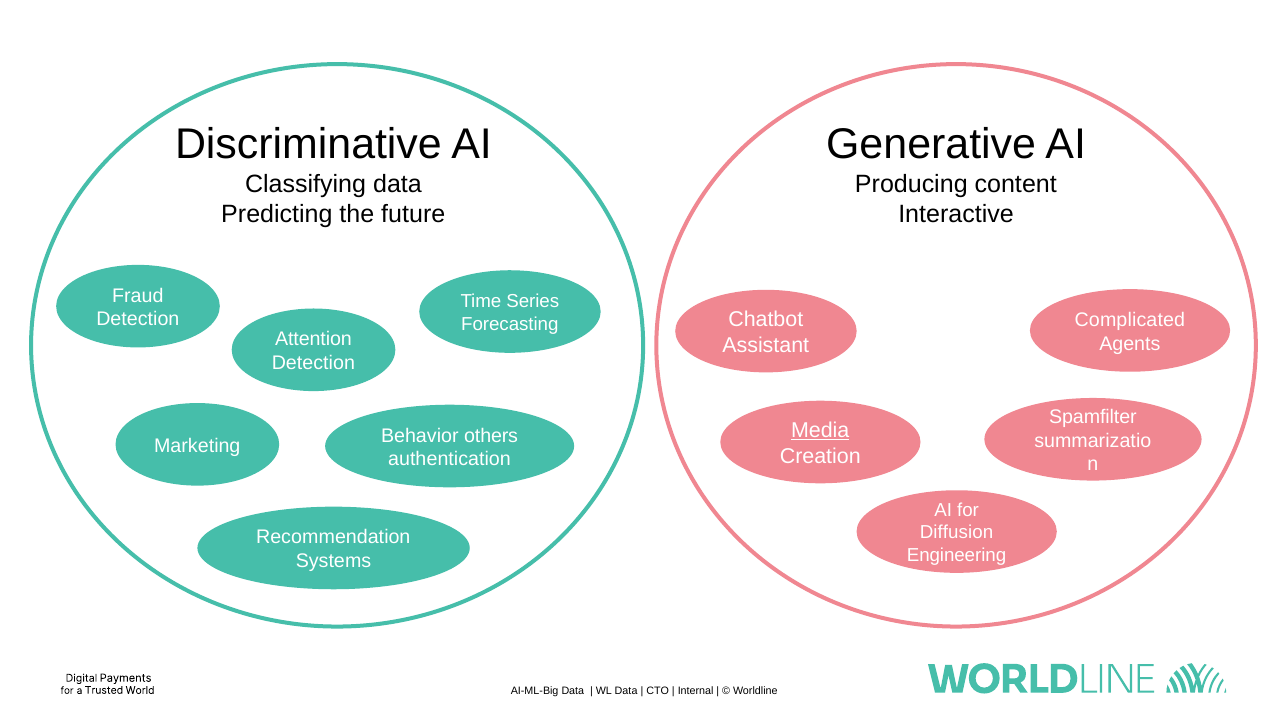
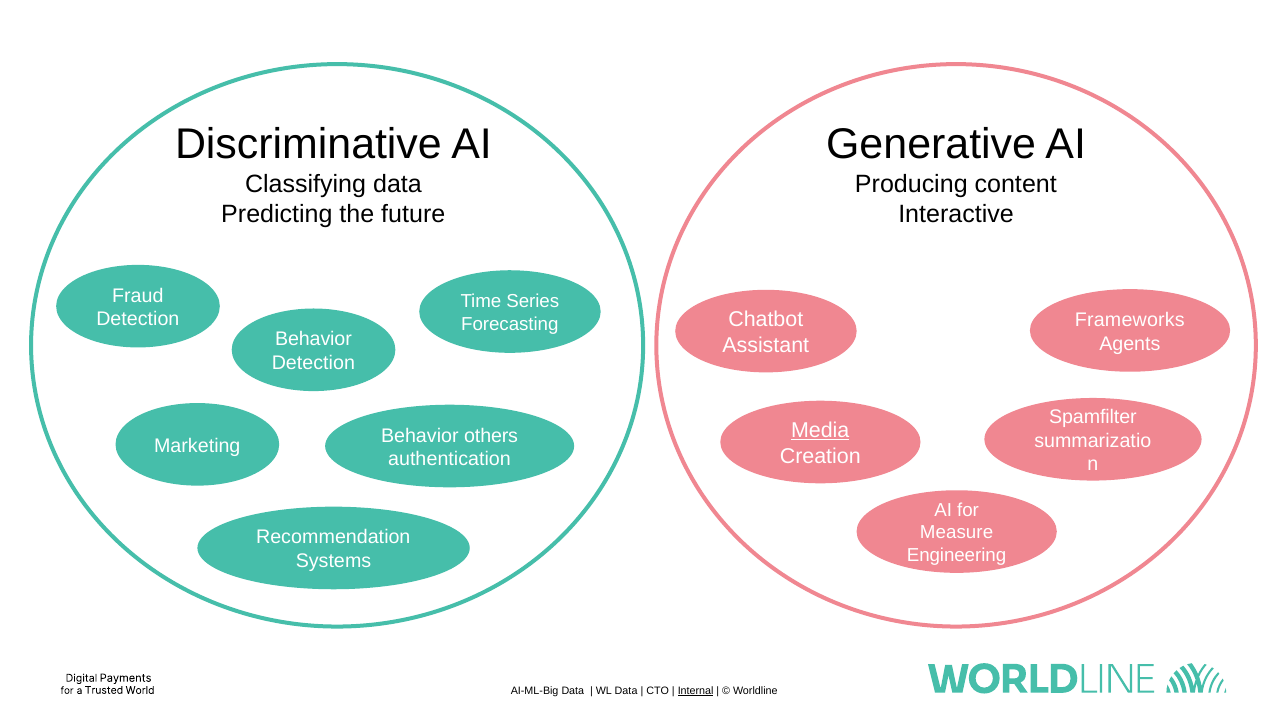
Complicated: Complicated -> Frameworks (1130, 320)
Attention: Attention -> Behavior (313, 339)
Diffusion: Diffusion -> Measure (957, 533)
Internal underline: none -> present (696, 691)
